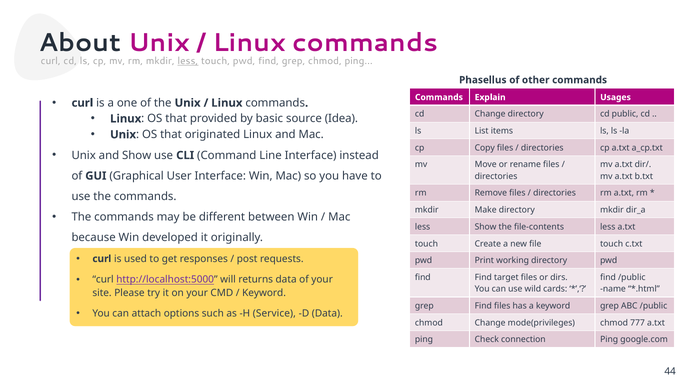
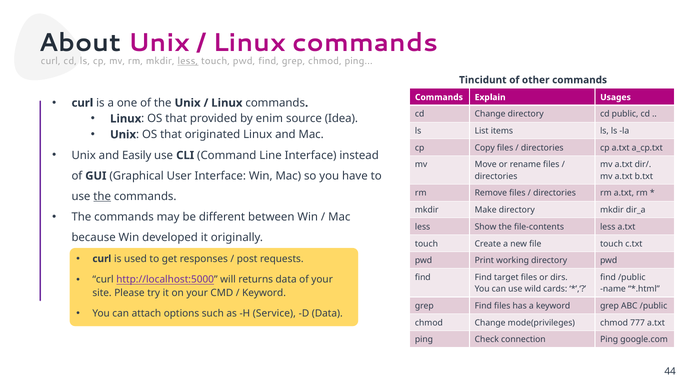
Phasellus: Phasellus -> Tincidunt (483, 80)
basic: basic -> enim (269, 119)
and Show: Show -> Easily (137, 155)
the underline: none -> present (102, 196)
